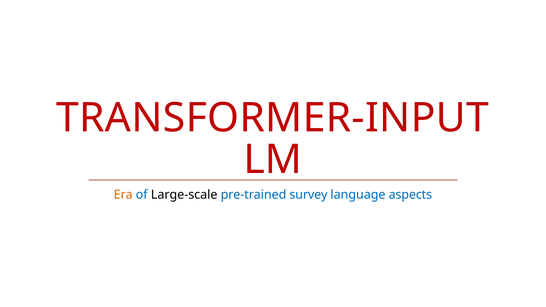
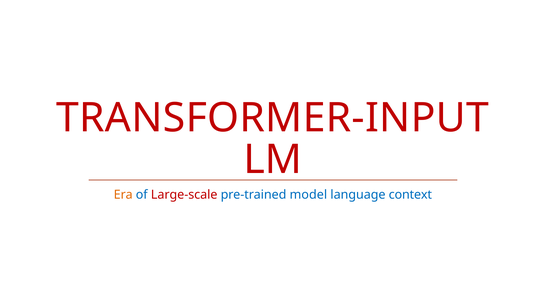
Large-scale colour: black -> red (184, 195)
survey: survey -> model (308, 195)
aspects: aspects -> context (410, 195)
